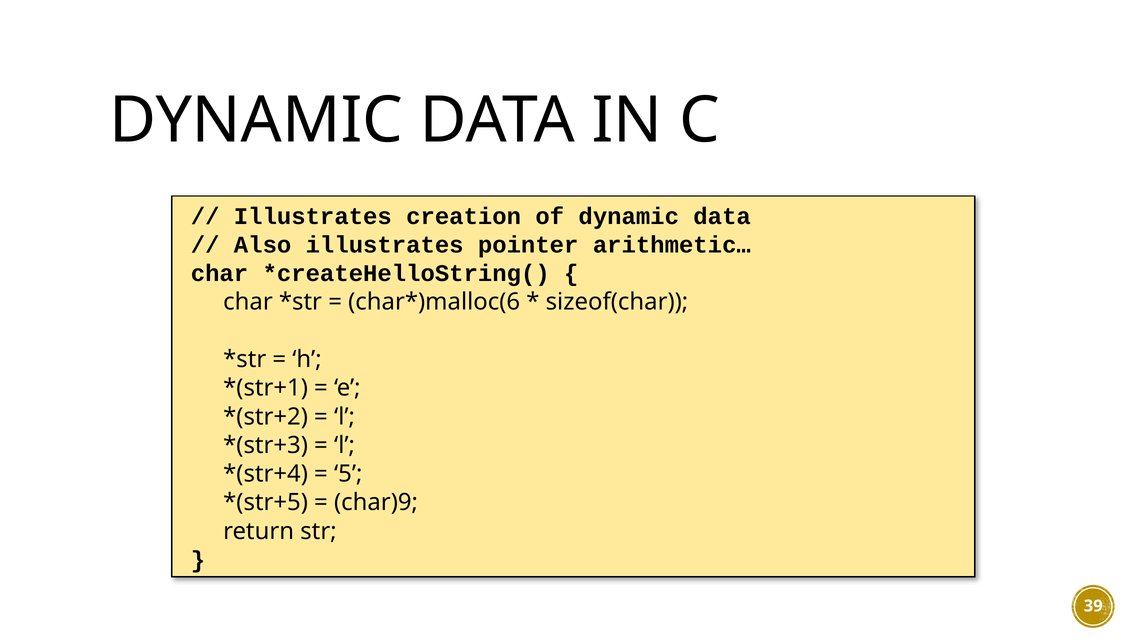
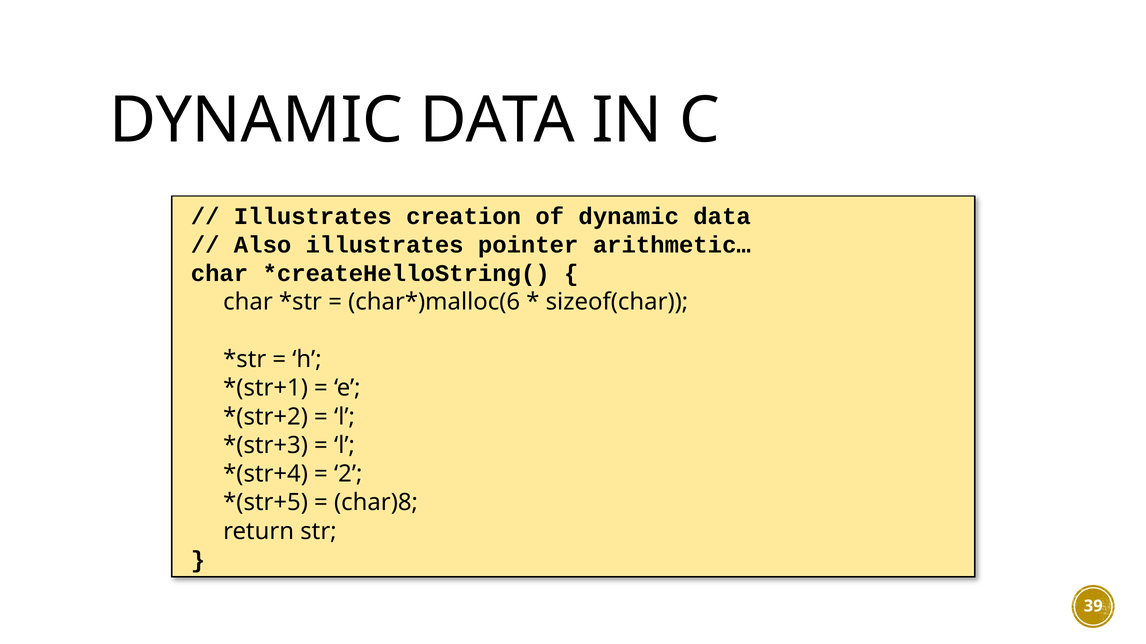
5: 5 -> 2 (348, 474)
char)9: char)9 -> char)8 (376, 503)
